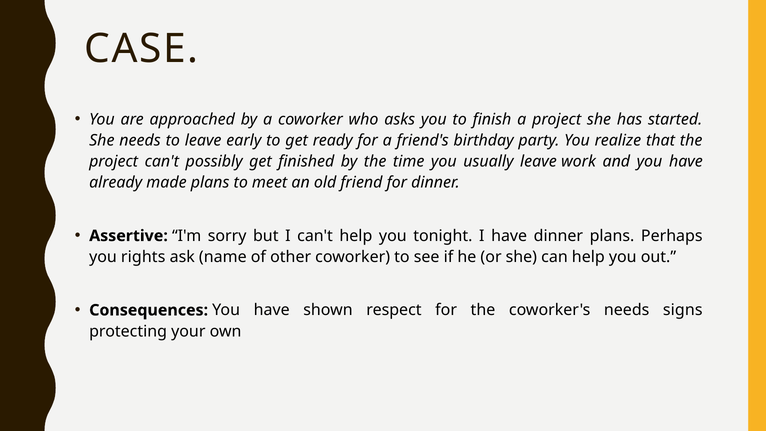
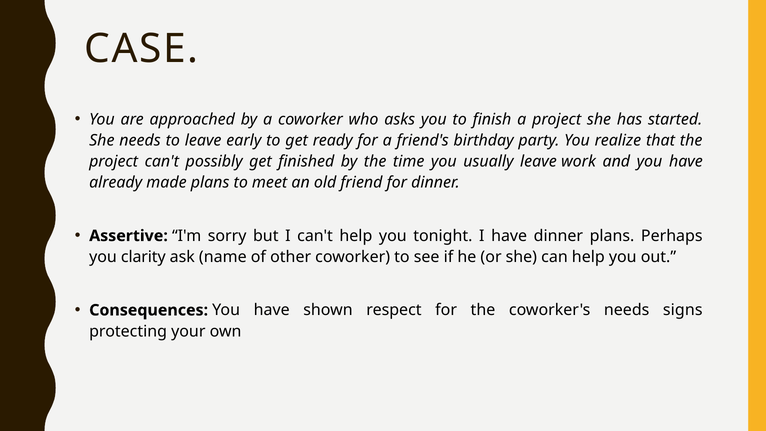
rights: rights -> clarity (143, 257)
